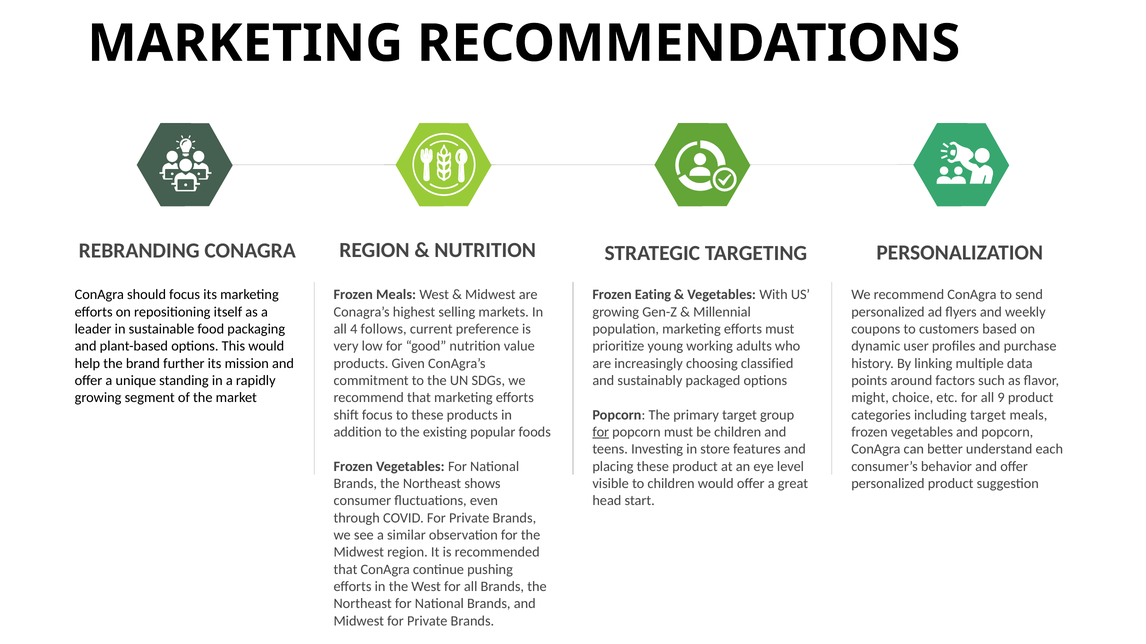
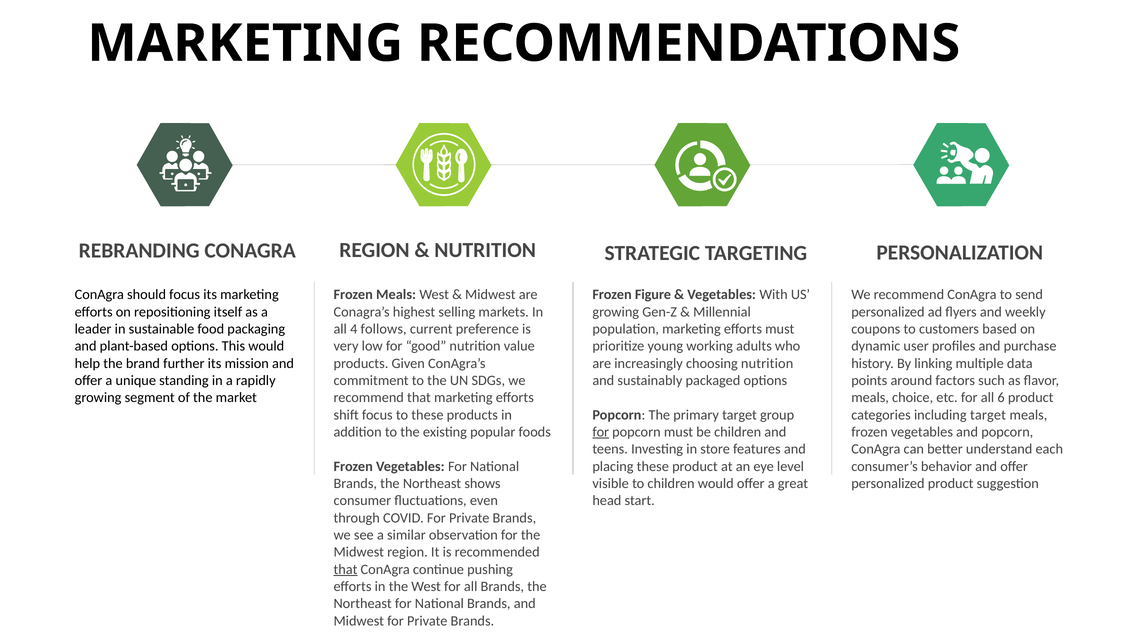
Eating: Eating -> Figure (653, 295)
choosing classified: classified -> nutrition (767, 364)
might: might -> meals (870, 398)
9: 9 -> 6 (1001, 398)
that underline: none -> present (345, 570)
